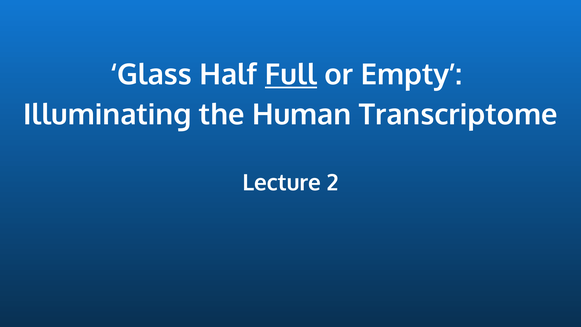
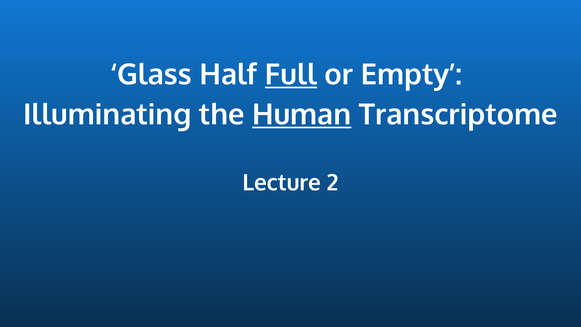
Human underline: none -> present (302, 115)
